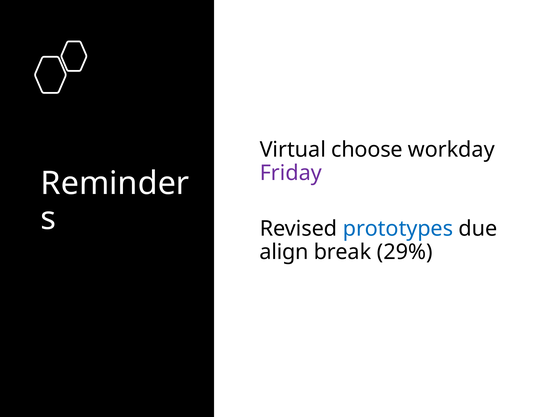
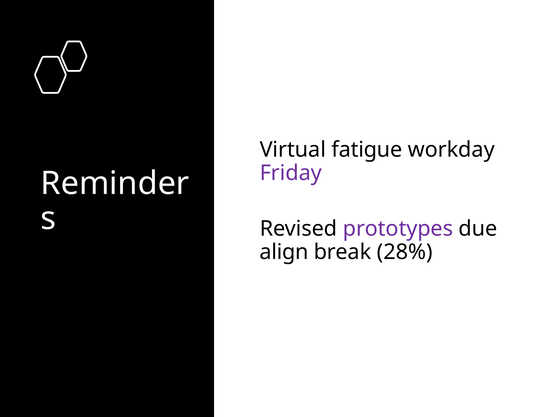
choose: choose -> fatigue (367, 150)
prototypes colour: blue -> purple (398, 229)
29%: 29% -> 28% (405, 252)
